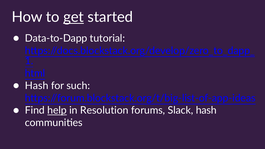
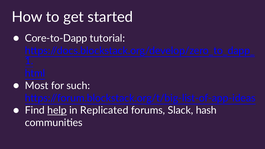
get underline: present -> none (74, 17)
Data-to-Dapp: Data-to-Dapp -> Core-to-Dapp (56, 38)
Hash: Hash -> Most (37, 86)
Resolution: Resolution -> Replicated (104, 110)
